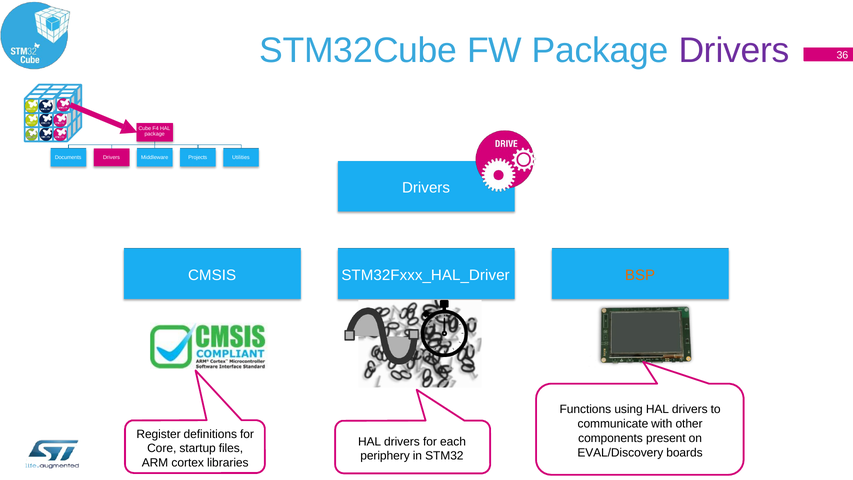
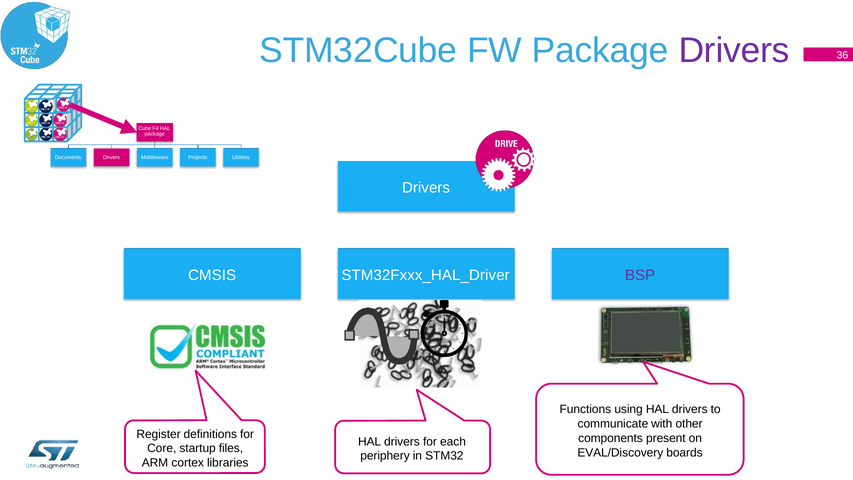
BSP colour: orange -> purple (640, 276)
